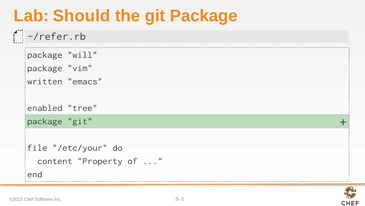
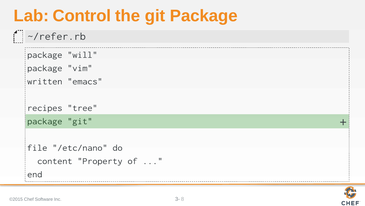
Should: Should -> Control (82, 16)
enabled: enabled -> recipes (45, 108)
/etc/your: /etc/your -> /etc/nano (80, 147)
